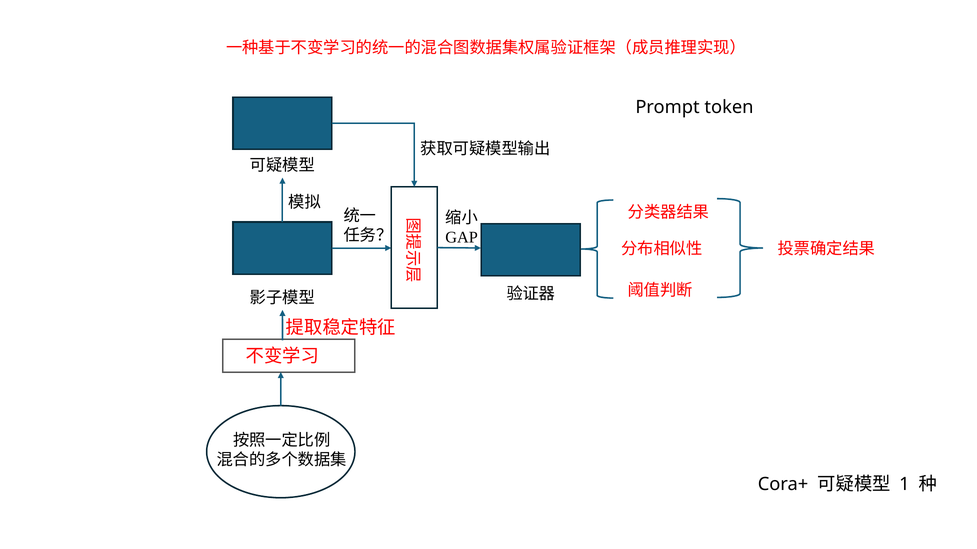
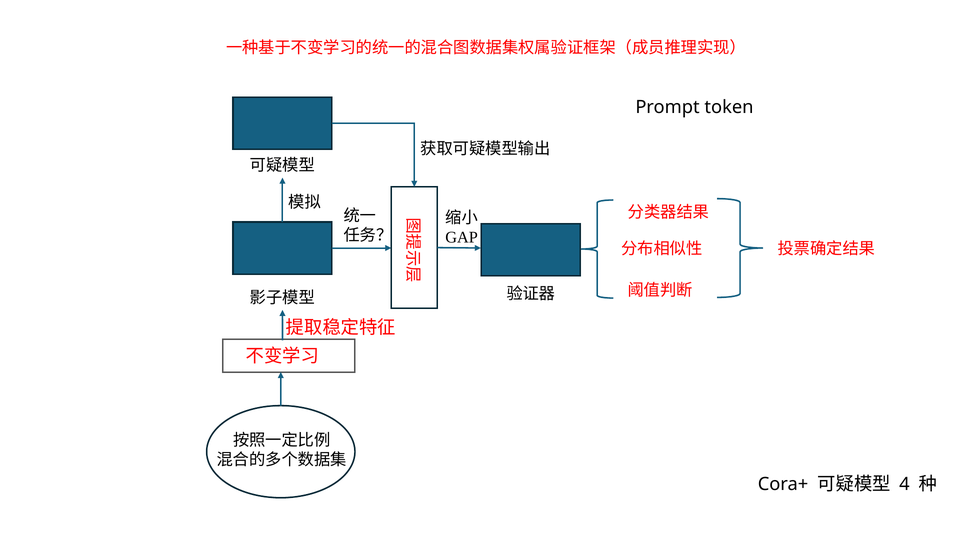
1: 1 -> 4 (904, 485)
